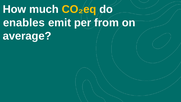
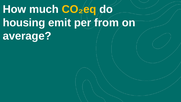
enables: enables -> housing (24, 23)
